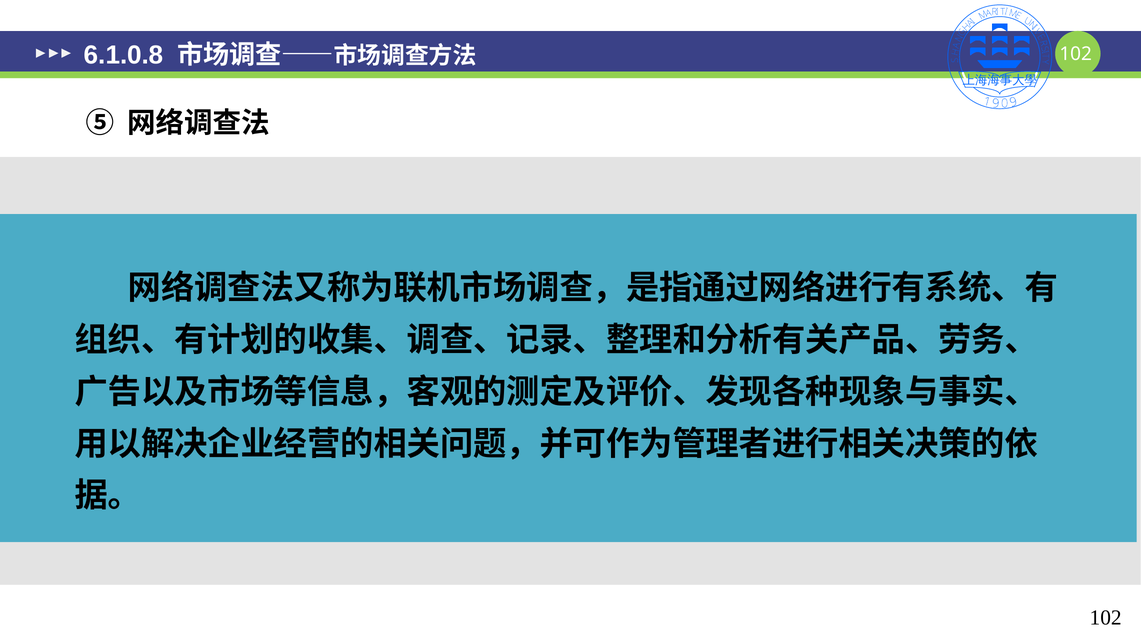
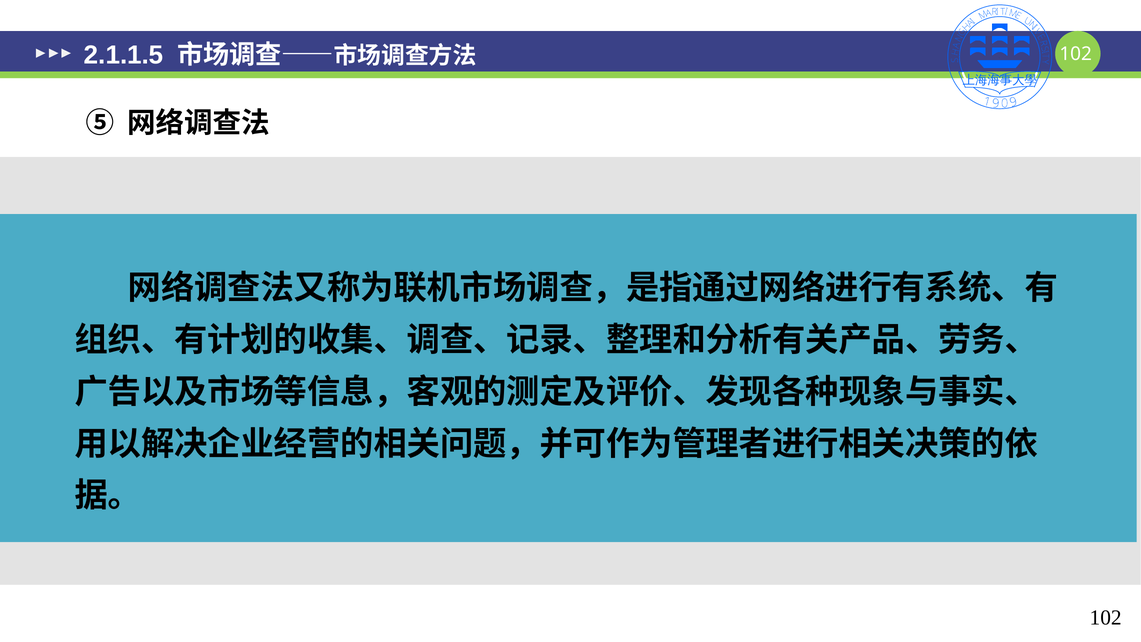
6.1.0.8: 6.1.0.8 -> 2.1.1.5 (124, 55)
